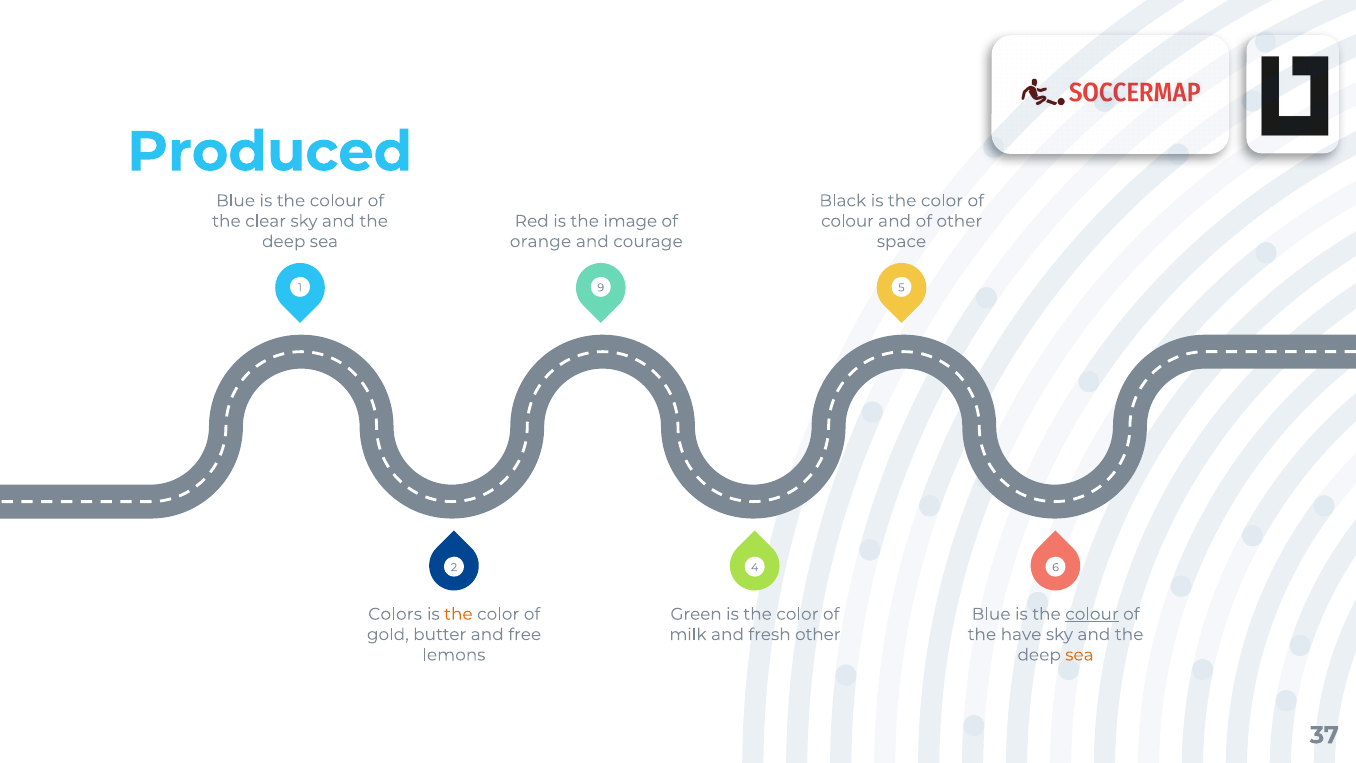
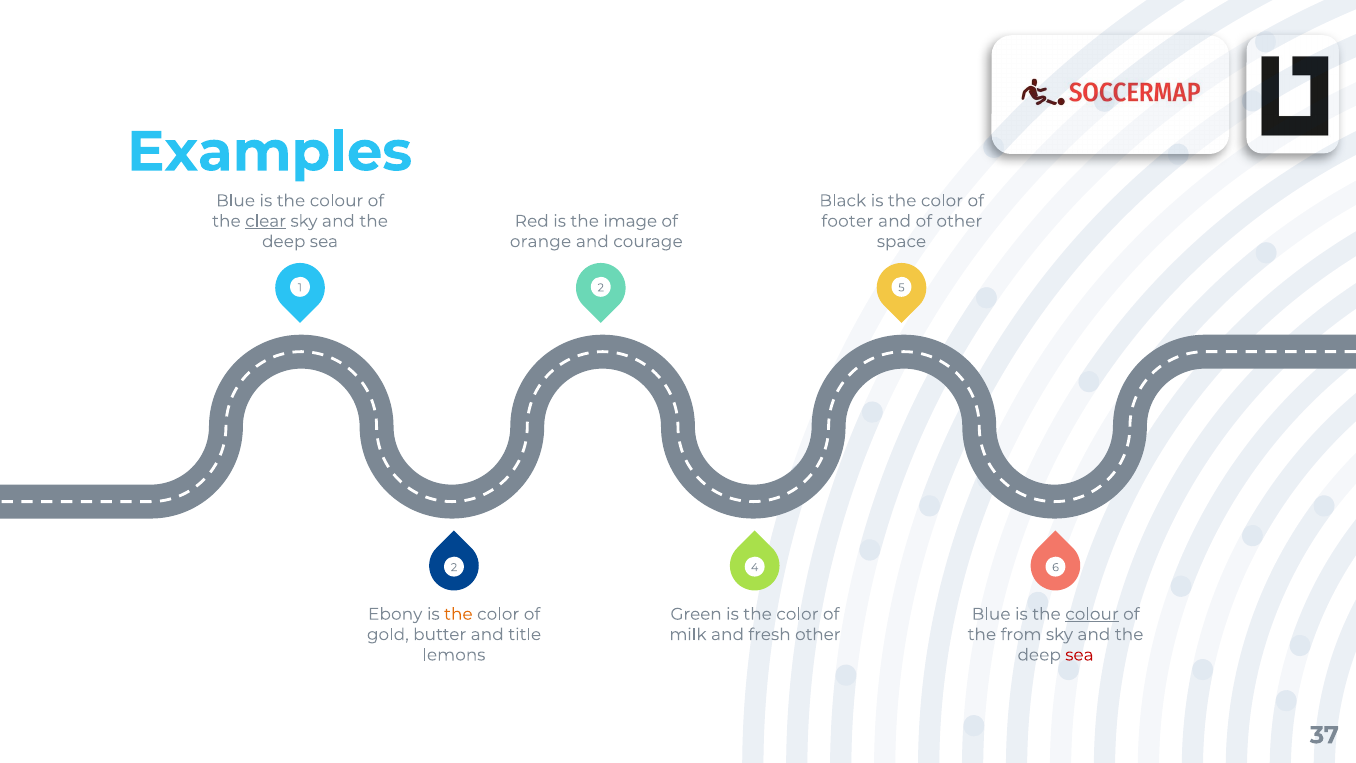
Produced: Produced -> Examples (270, 152)
clear underline: none -> present (266, 221)
colour: colour -> footer (847, 221)
1 9: 9 -> 2 (601, 288)
Colors: Colors -> Ebony (395, 614)
free: free -> title (525, 634)
have: have -> from (1021, 634)
sea colour: orange -> red (1079, 655)
